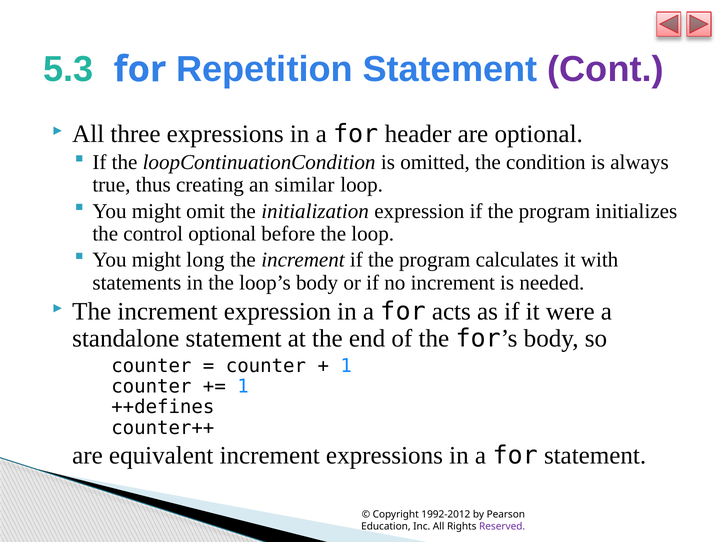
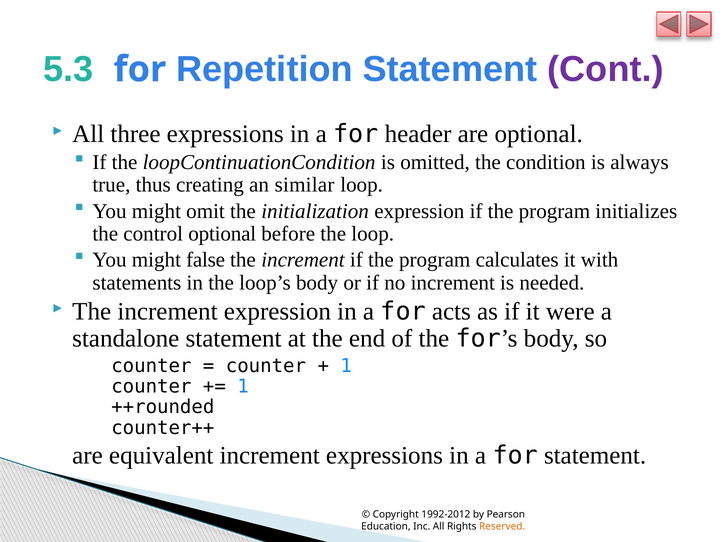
long: long -> false (206, 260)
++defines: ++defines -> ++rounded (163, 407)
Reserved colour: purple -> orange (502, 527)
